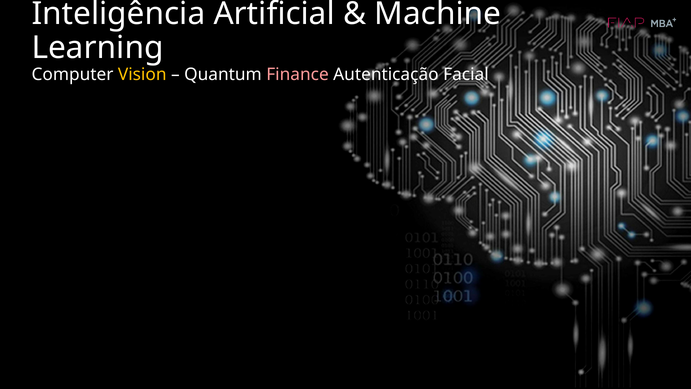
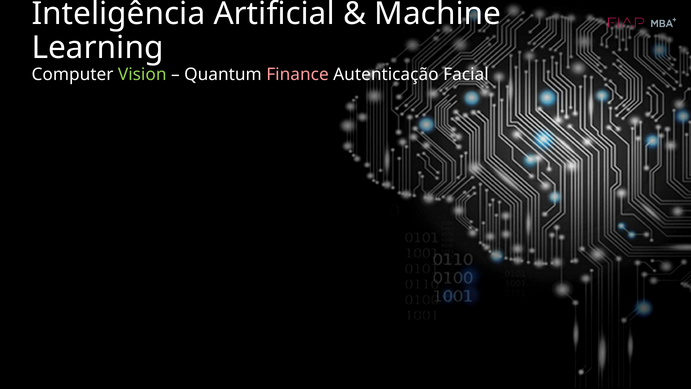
Vision colour: yellow -> light green (142, 74)
